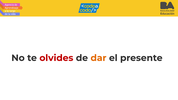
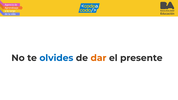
olvides colour: red -> blue (56, 58)
